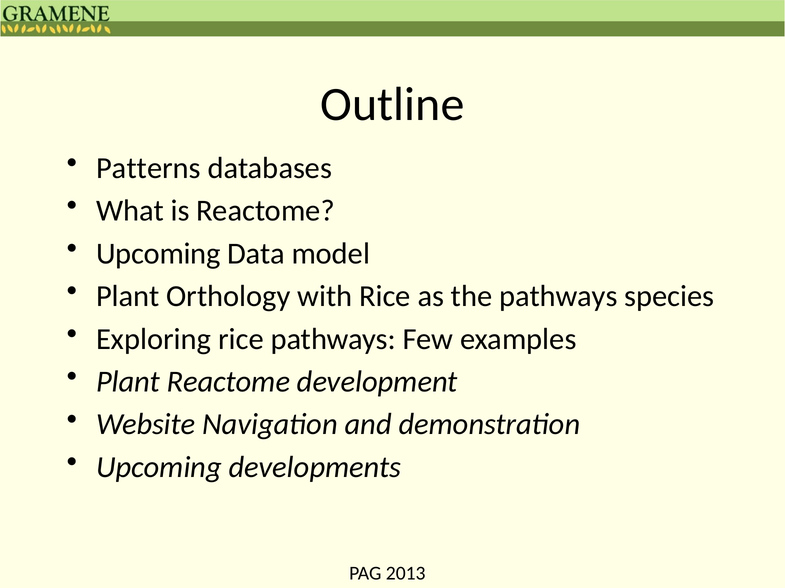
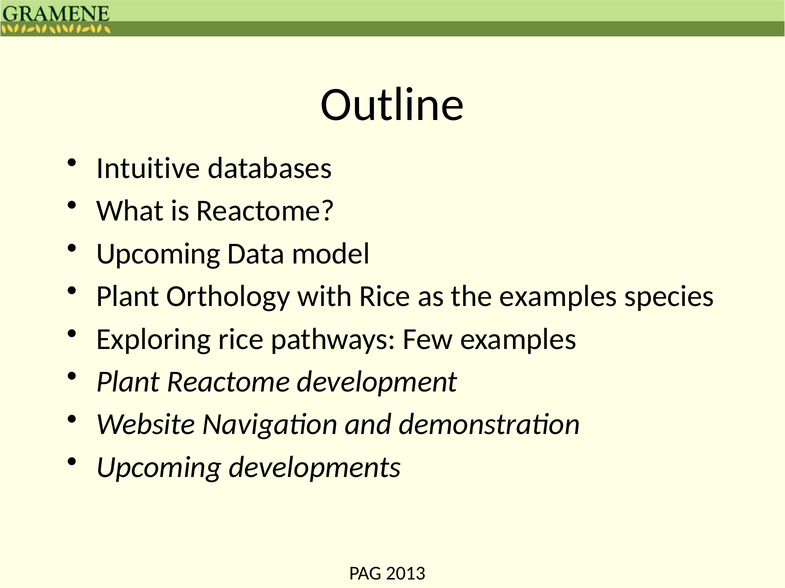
Patterns: Patterns -> Intuitive (148, 168)
the pathways: pathways -> examples (558, 297)
